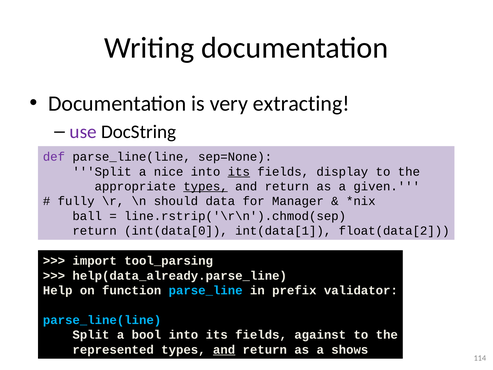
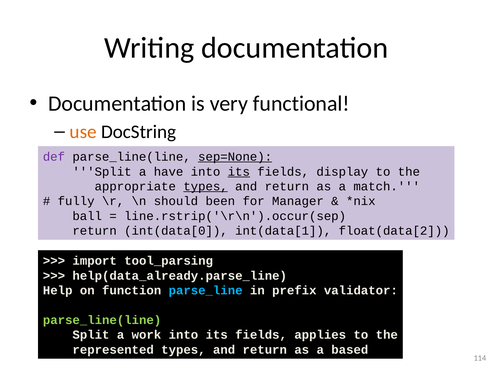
extracting: extracting -> functional (301, 103)
use colour: purple -> orange (83, 132)
sep=None underline: none -> present (235, 157)
nice: nice -> have (169, 172)
given: given -> match (387, 186)
data: data -> been (220, 201)
line.rstrip('\r\n').chmod(sep: line.rstrip('\r\n').chmod(sep -> line.rstrip('\r\n').occur(sep (235, 216)
parse_line(line colour: light blue -> light green (102, 320)
bool: bool -> work (146, 335)
against: against -> applies (320, 335)
and underline: present -> none (224, 349)
shows: shows -> based (350, 349)
